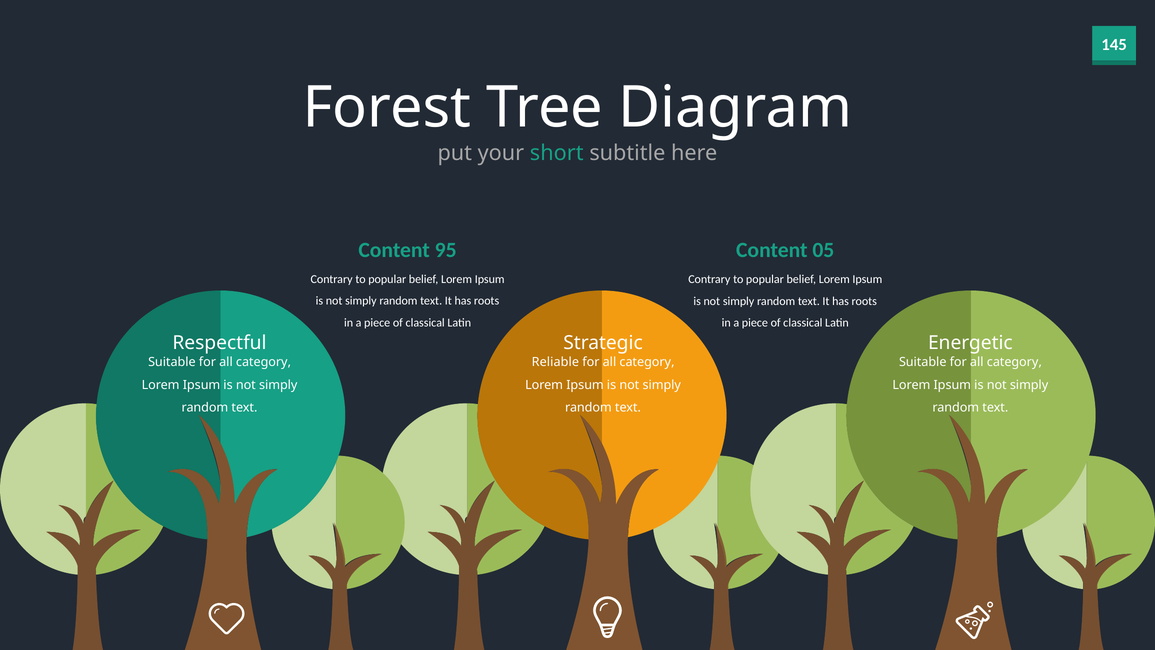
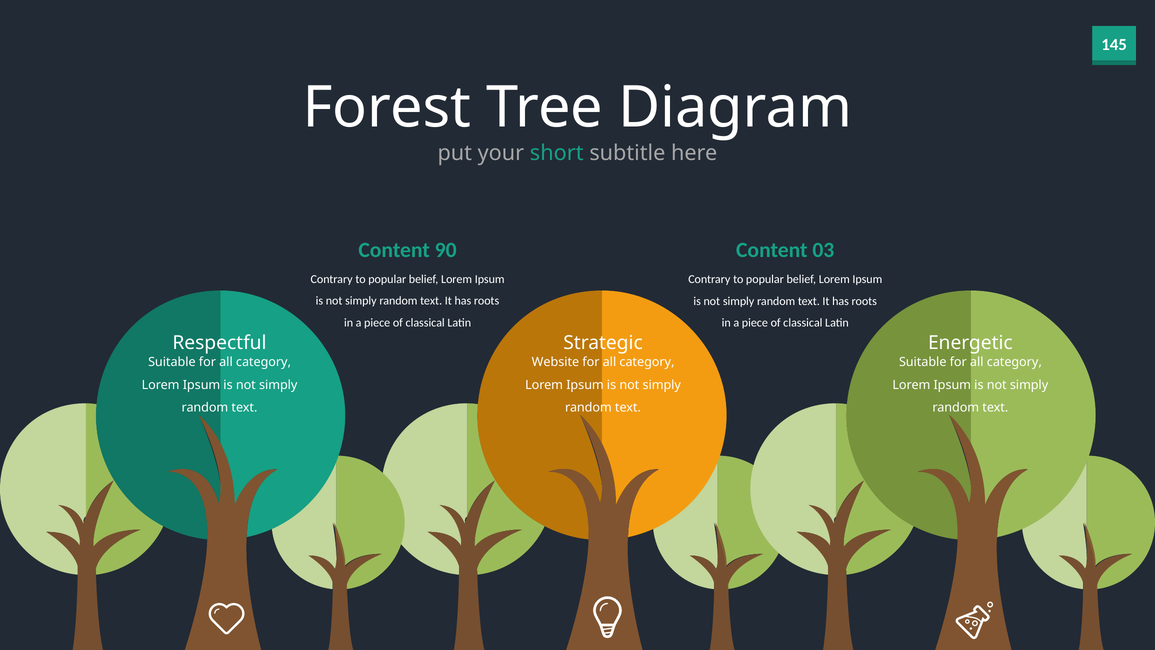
95: 95 -> 90 (446, 250)
05: 05 -> 03 (823, 250)
Reliable: Reliable -> Website (555, 362)
